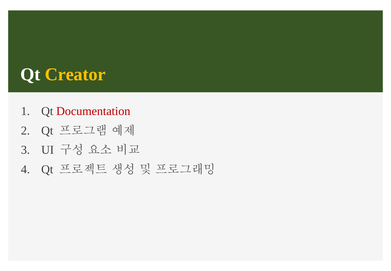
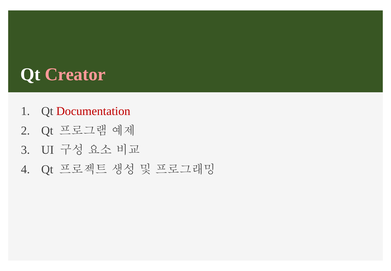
Creator colour: yellow -> pink (75, 74)
